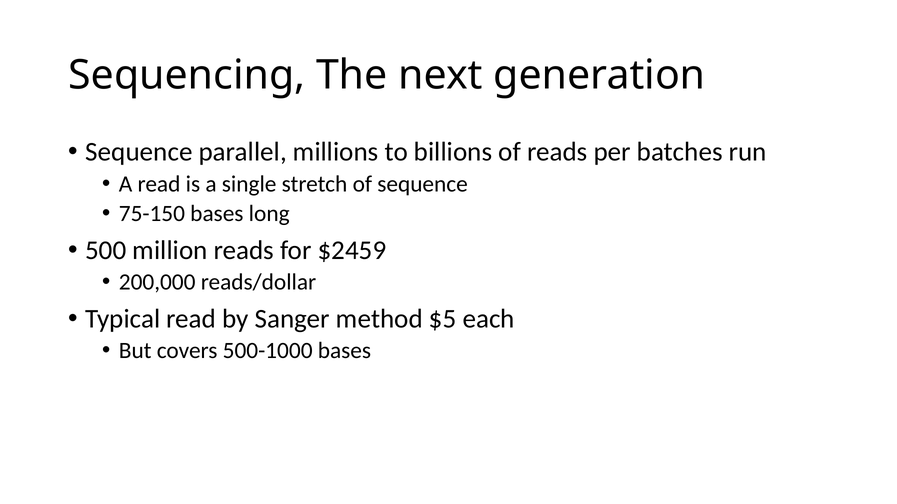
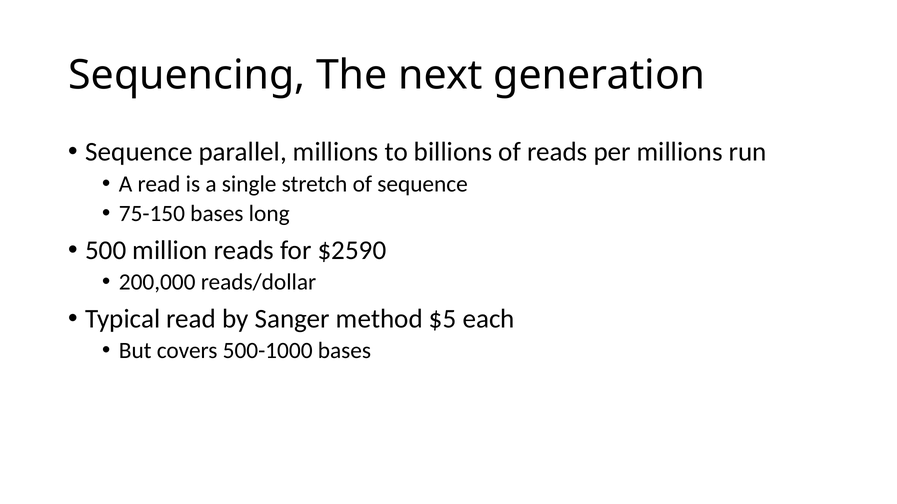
per batches: batches -> millions (680, 152)
$2459: $2459 -> $2590 (352, 251)
